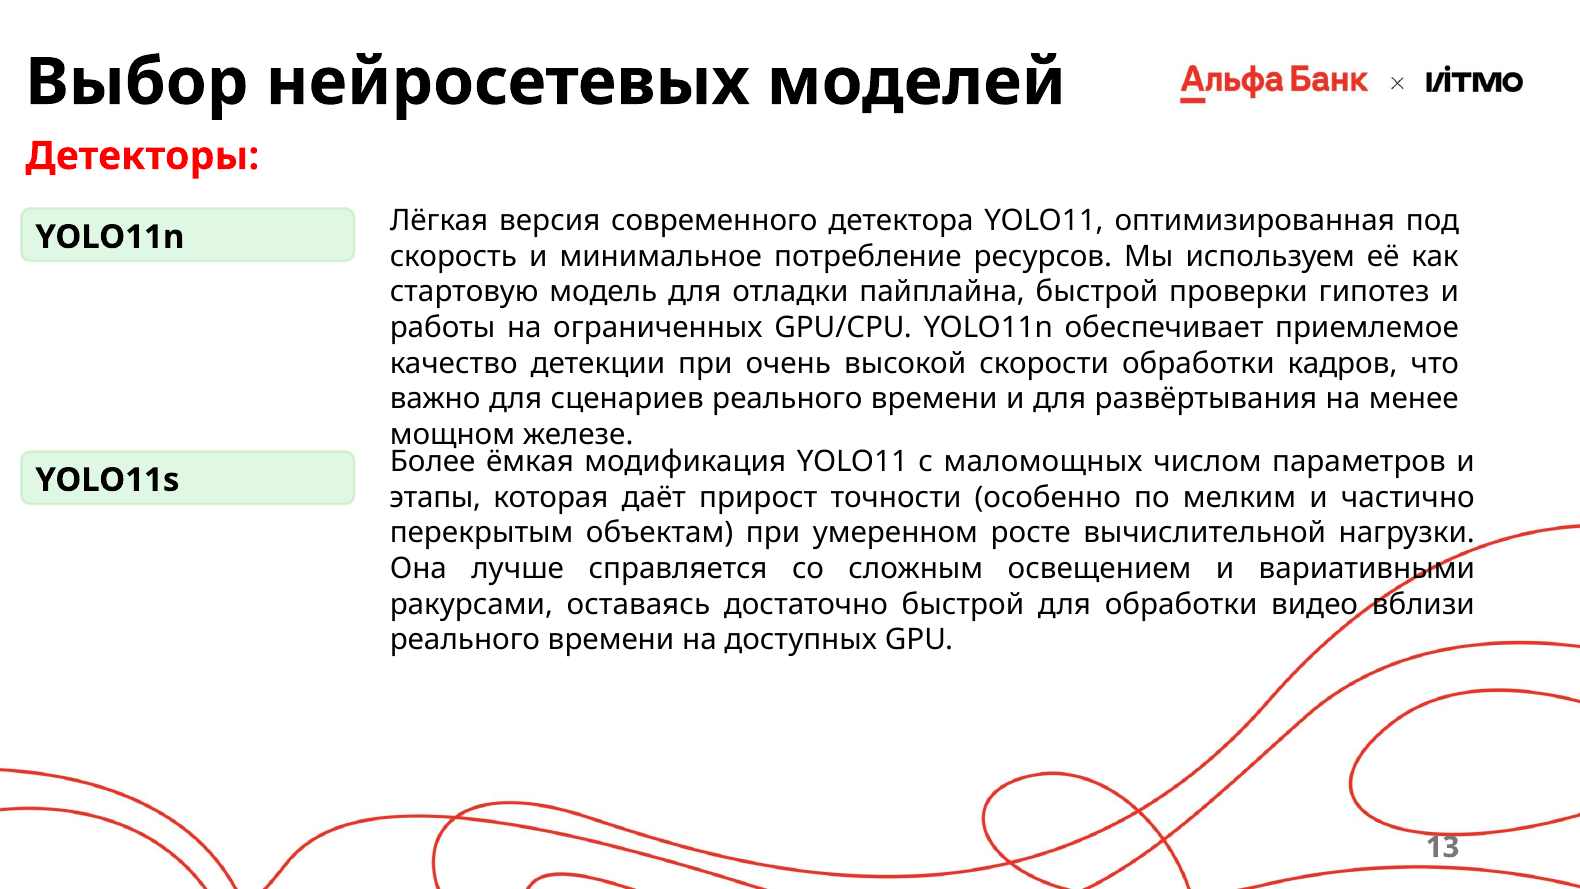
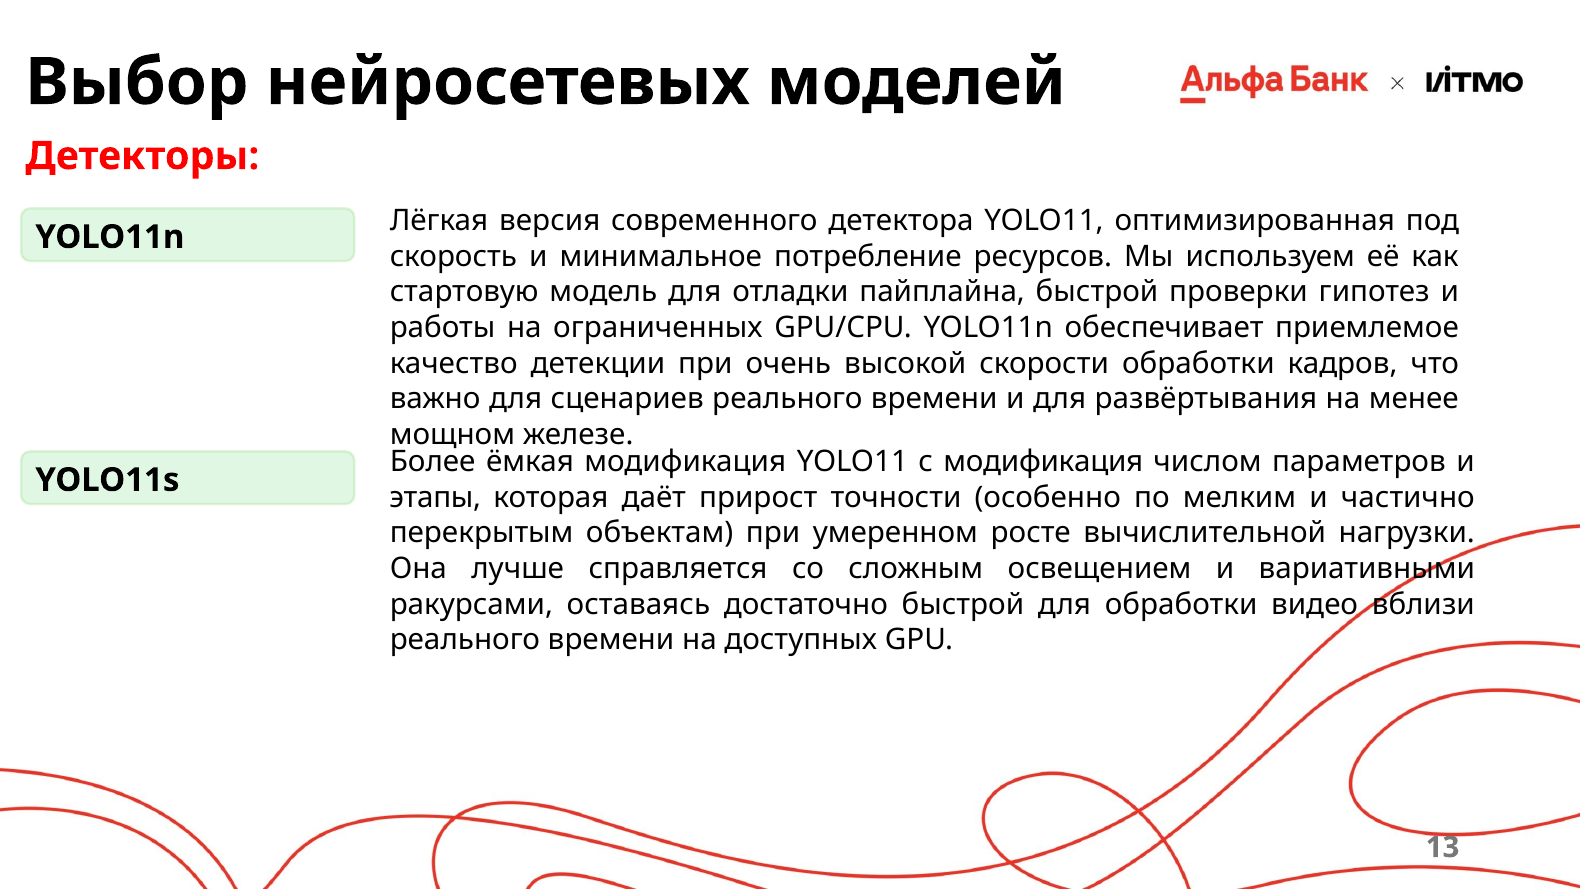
с маломощных: маломощных -> модификация (1043, 462)
